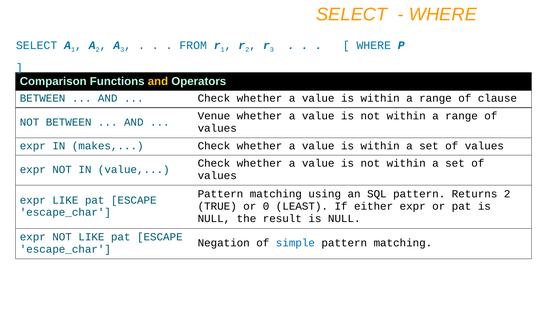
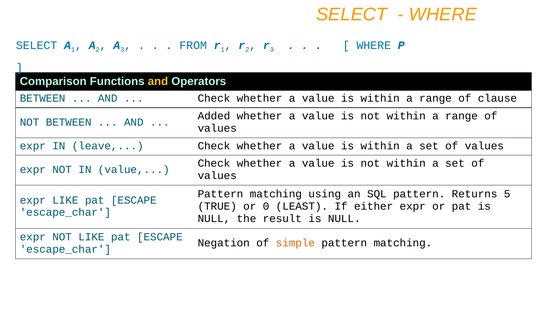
Venue: Venue -> Added (214, 116)
makes: makes -> leave (108, 146)
Returns 2: 2 -> 5 (507, 194)
simple colour: blue -> orange (295, 243)
